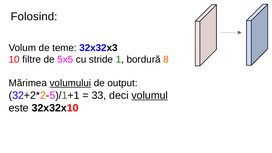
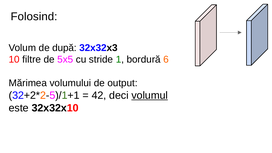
teme: teme -> după (64, 48)
8: 8 -> 6 (166, 60)
volumului underline: present -> none (70, 83)
33: 33 -> 42 (99, 95)
